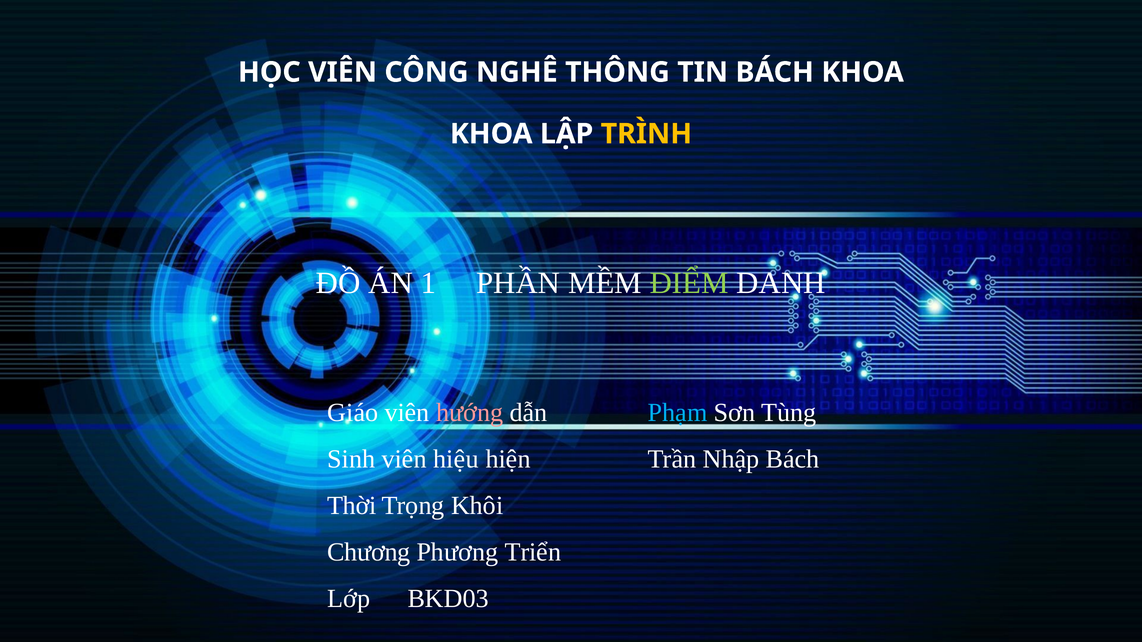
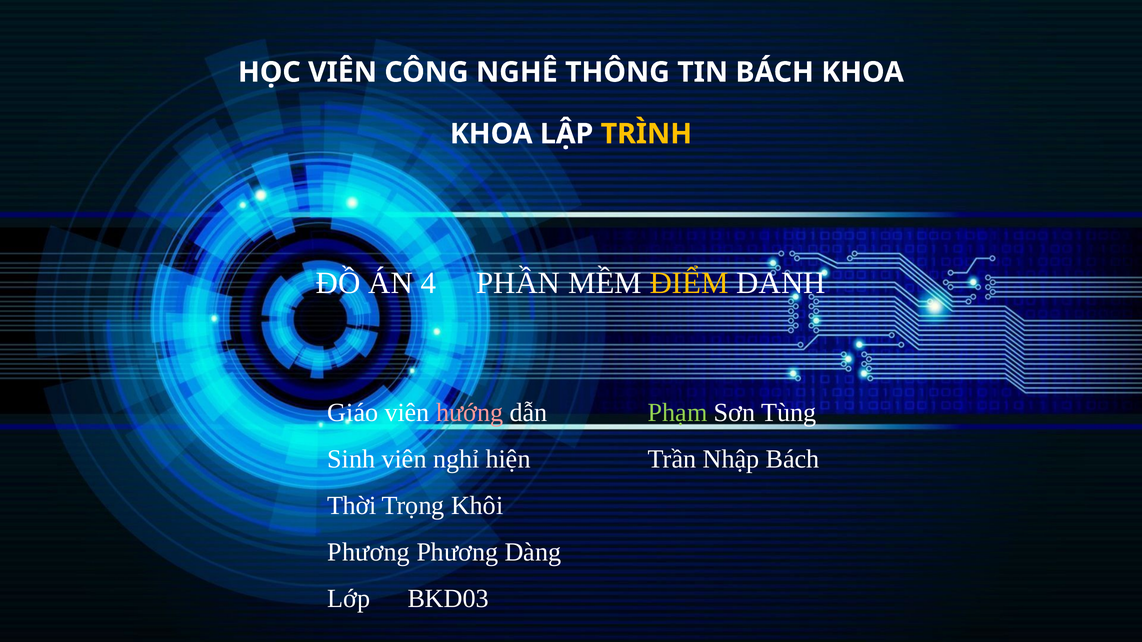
1: 1 -> 4 (428, 283)
ĐIỂM colour: light green -> yellow (689, 283)
Phạm colour: light blue -> light green (678, 413)
hiệu: hiệu -> nghỉ (456, 460)
Chương: Chương -> Phương (369, 552)
Triển: Triển -> Dàng (533, 552)
